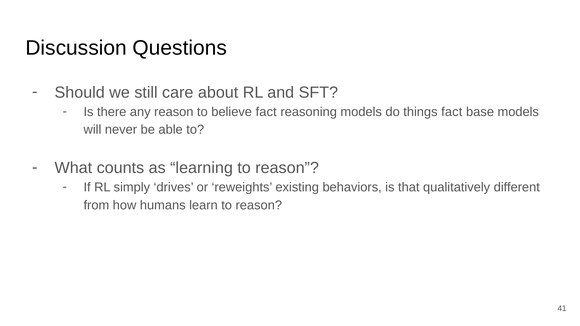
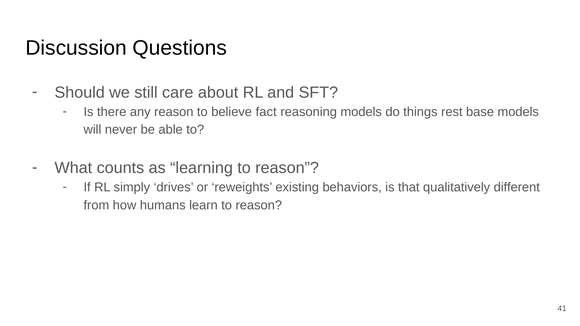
things fact: fact -> rest (452, 112)
